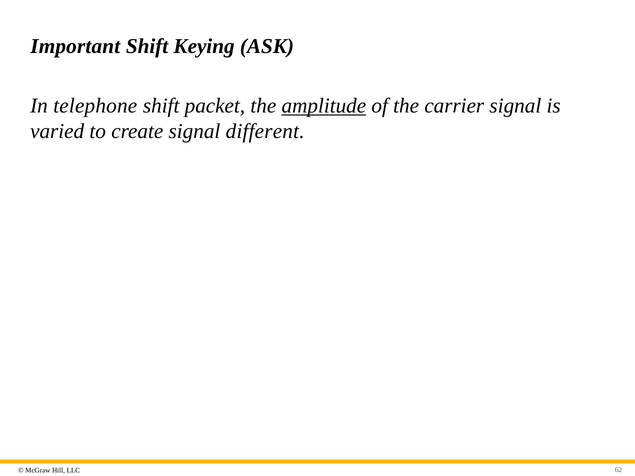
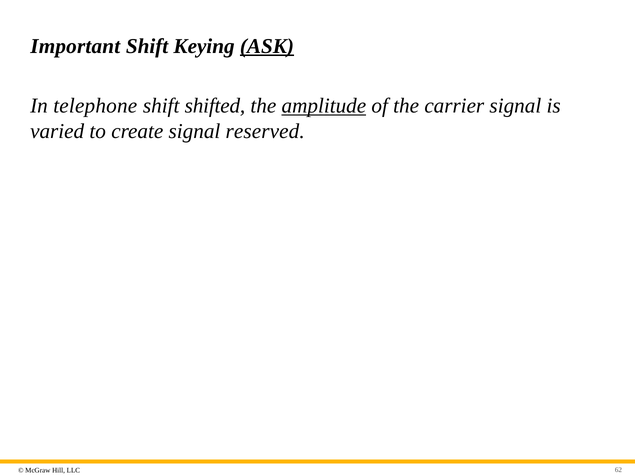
ASK underline: none -> present (267, 46)
packet: packet -> shifted (215, 106)
different: different -> reserved (265, 131)
